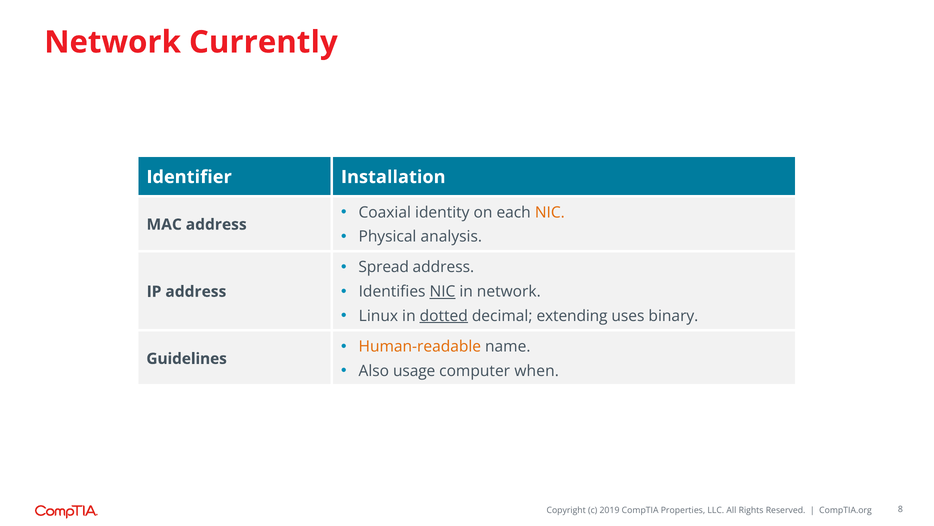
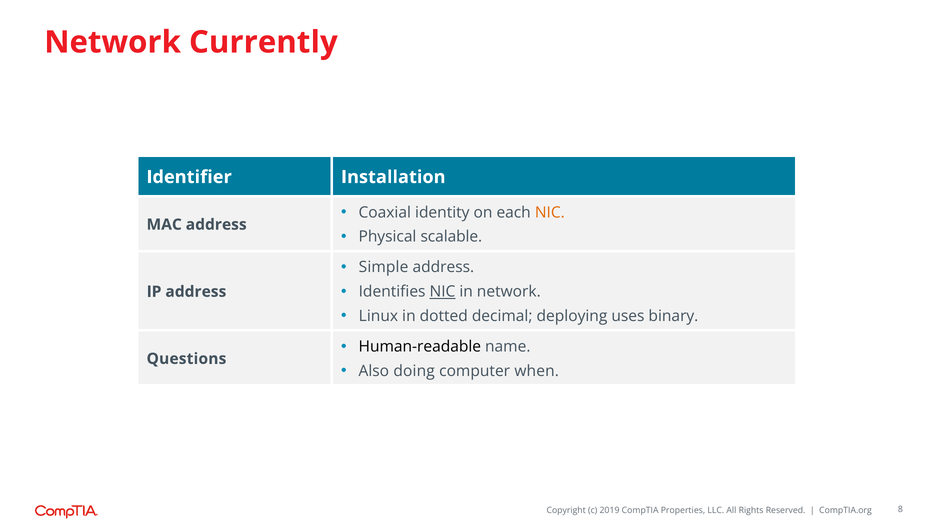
analysis: analysis -> scalable (451, 236)
Spread: Spread -> Simple (384, 267)
dotted underline: present -> none (444, 316)
extending: extending -> deploying (572, 316)
Human-readable colour: orange -> black (420, 346)
Guidelines: Guidelines -> Questions (186, 358)
usage: usage -> doing (414, 370)
